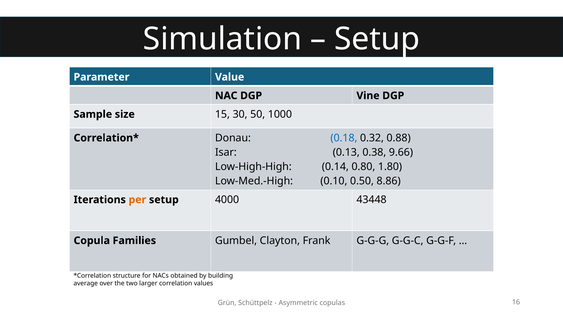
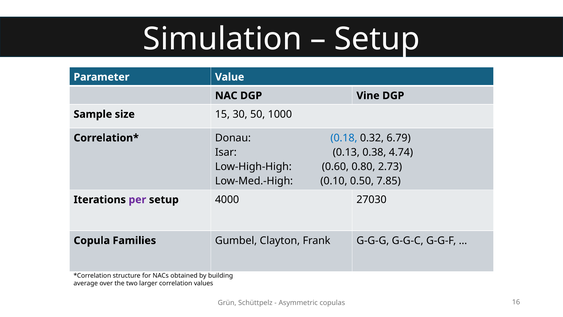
0.88: 0.88 -> 6.79 (399, 138)
9.66: 9.66 -> 4.74 (401, 152)
0.14: 0.14 -> 0.60 (335, 167)
1.80: 1.80 -> 2.73 (390, 167)
8.86: 8.86 -> 7.85 (389, 181)
per colour: orange -> purple (137, 200)
43448: 43448 -> 27030 (372, 200)
